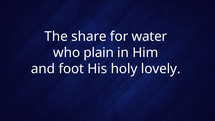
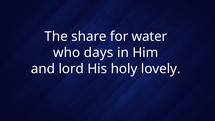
plain: plain -> days (99, 53)
foot: foot -> lord (71, 69)
